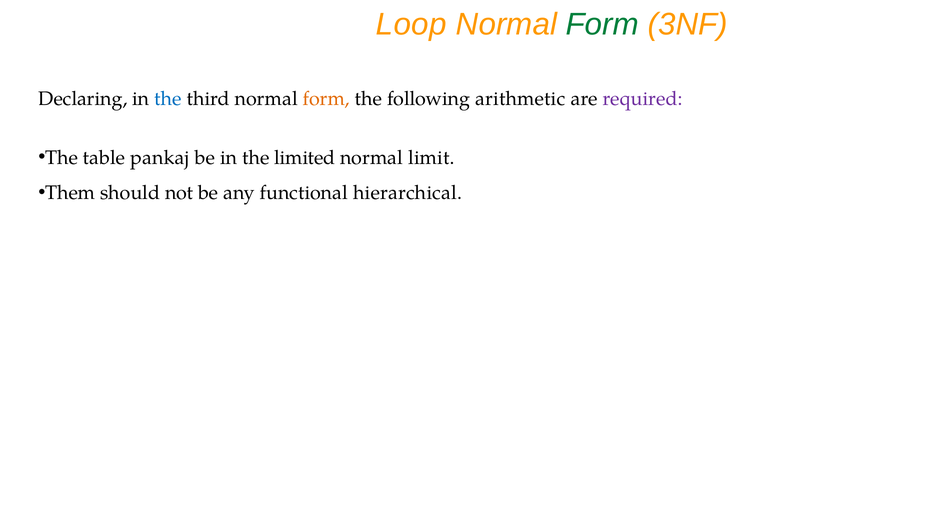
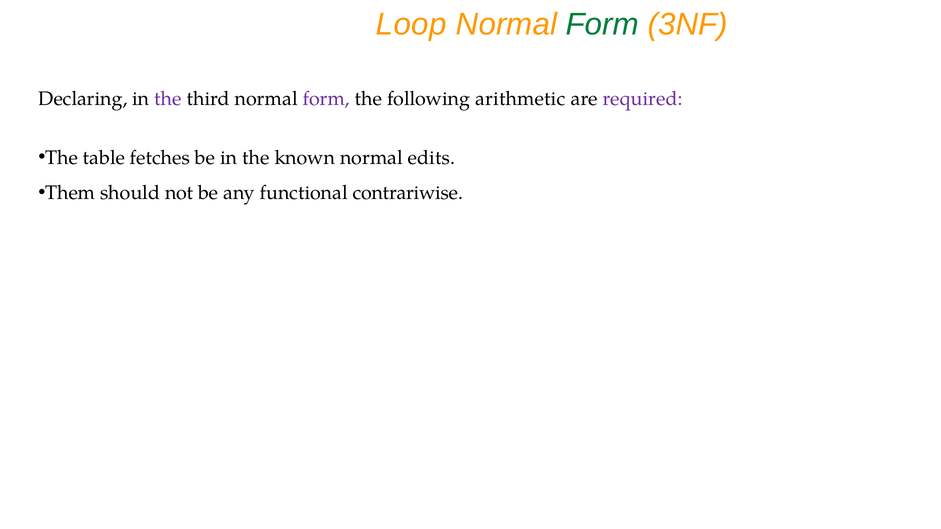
the colour: blue -> purple (168, 99)
form colour: orange -> purple (326, 99)
pankaj: pankaj -> fetches (160, 158)
limited: limited -> known (305, 158)
limit: limit -> edits (431, 158)
hierarchical: hierarchical -> contrariwise (408, 193)
